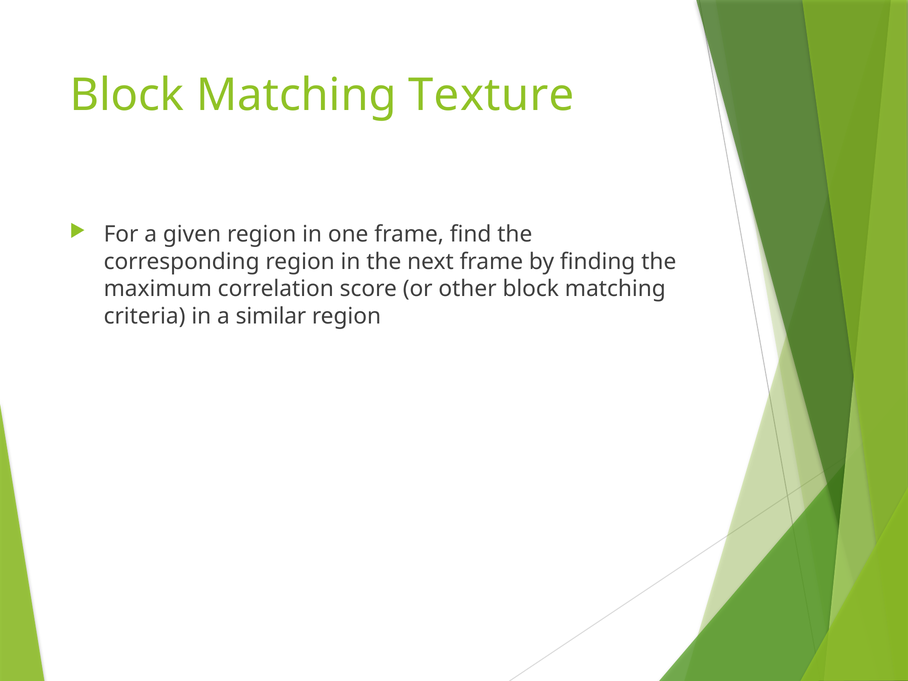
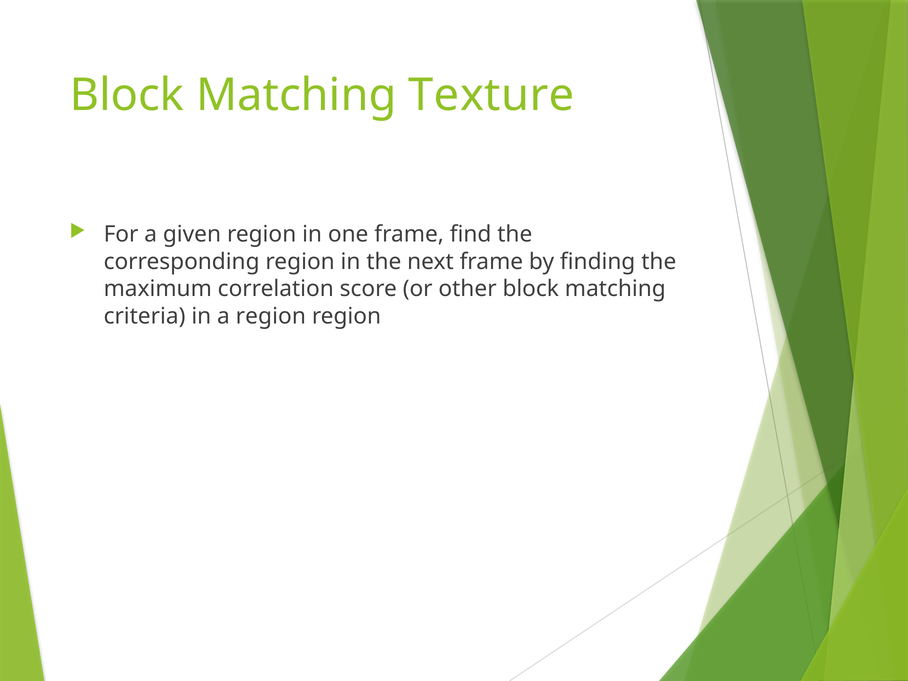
a similar: similar -> region (271, 316)
